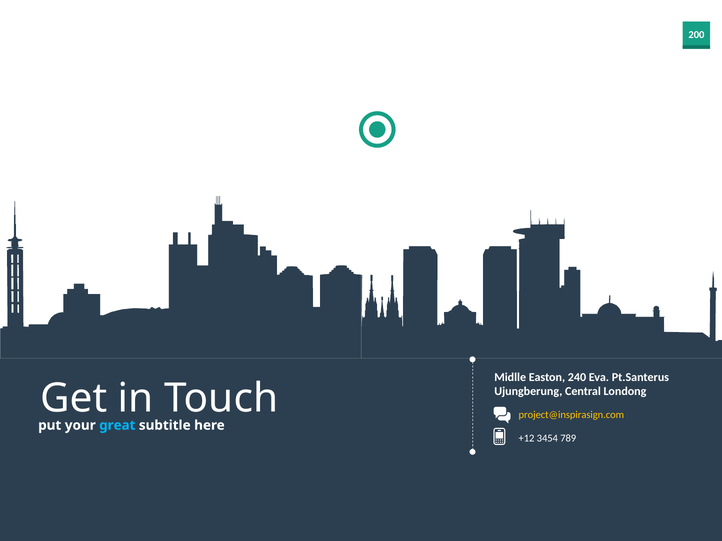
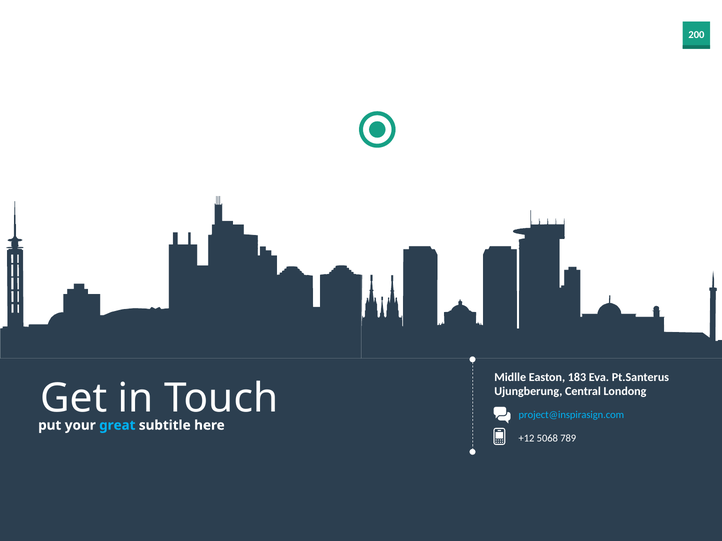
240: 240 -> 183 (577, 377)
project@inspirasign.com colour: yellow -> light blue (571, 415)
3454: 3454 -> 5068 (547, 439)
